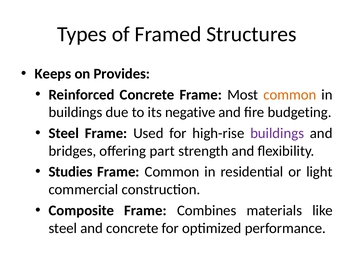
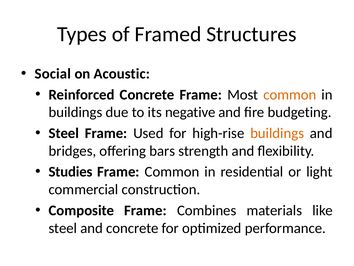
Keeps: Keeps -> Social (53, 74)
Provides: Provides -> Acoustic (122, 74)
buildings colour: purple -> orange (277, 133)
part: part -> bars (162, 151)
